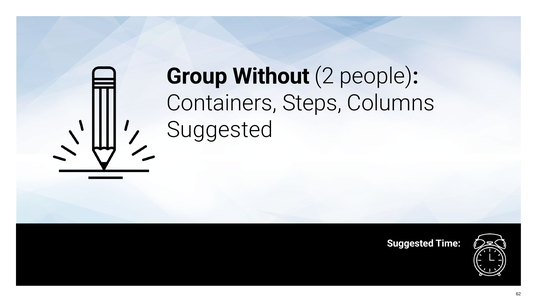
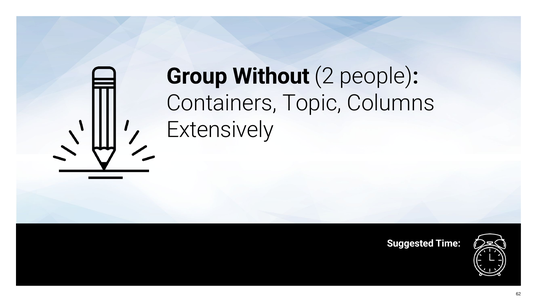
Steps: Steps -> Topic (312, 103)
Suggested: Suggested -> Extensively (220, 130)
